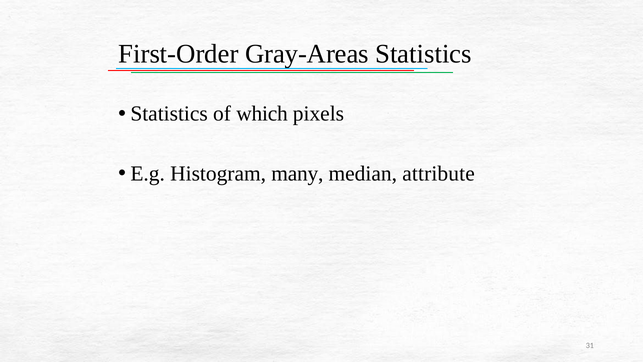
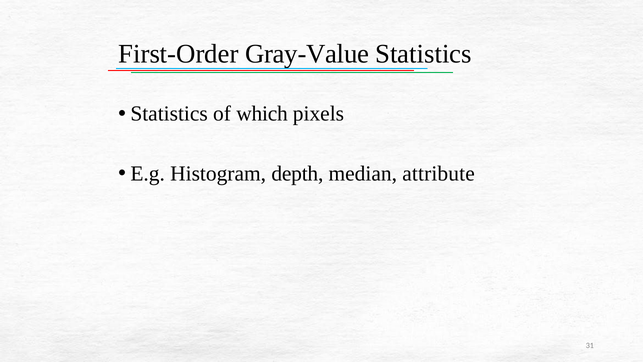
Gray-Areas: Gray-Areas -> Gray-Value (307, 54)
many: many -> depth (297, 174)
